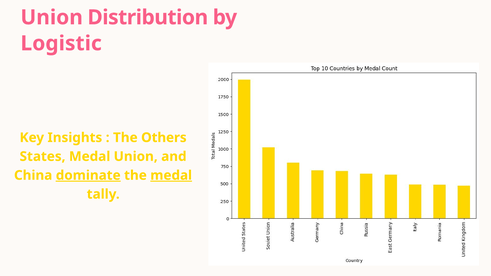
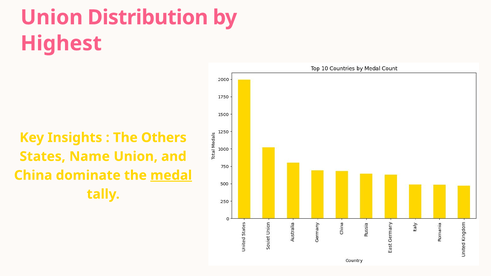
Logistic: Logistic -> Highest (61, 43)
States Medal: Medal -> Name (90, 157)
dominate underline: present -> none (88, 175)
